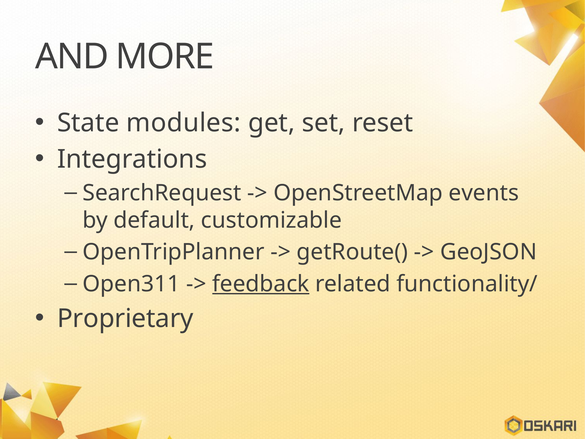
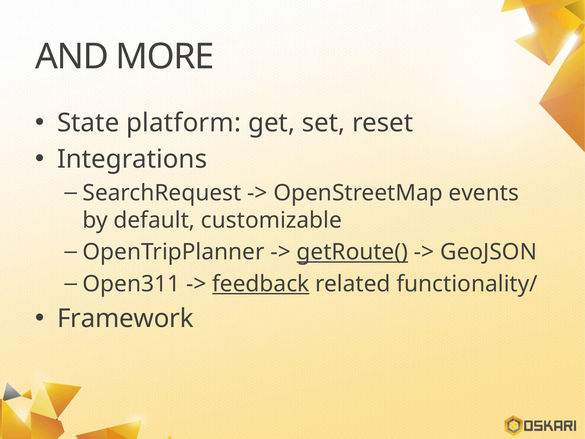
modules: modules -> platform (184, 123)
getRoute( underline: none -> present (352, 252)
Proprietary: Proprietary -> Framework (125, 318)
